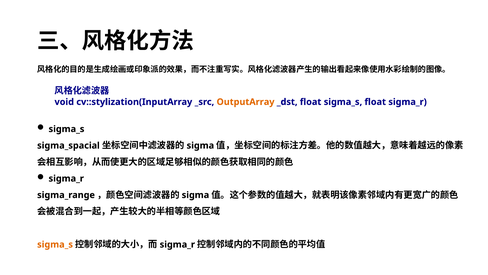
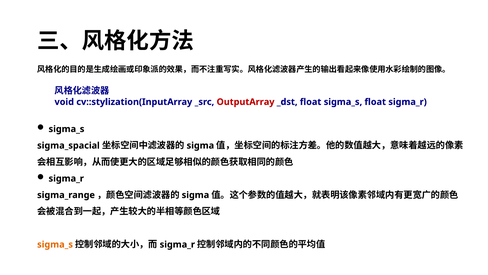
OutputArray colour: orange -> red (246, 102)
